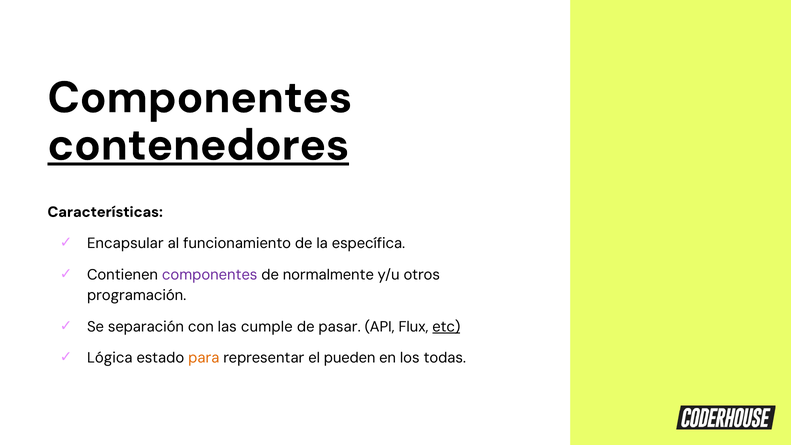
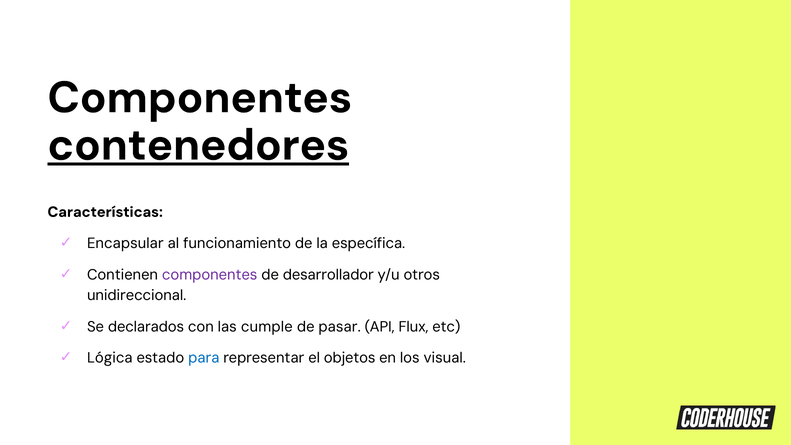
normalmente: normalmente -> desarrollador (328, 275)
programación: programación -> unidireccional (137, 295)
separación: separación -> declarados (146, 327)
etc underline: present -> none (446, 327)
para colour: orange -> blue (204, 358)
pueden: pueden -> objetos (350, 358)
todas: todas -> visual (445, 358)
